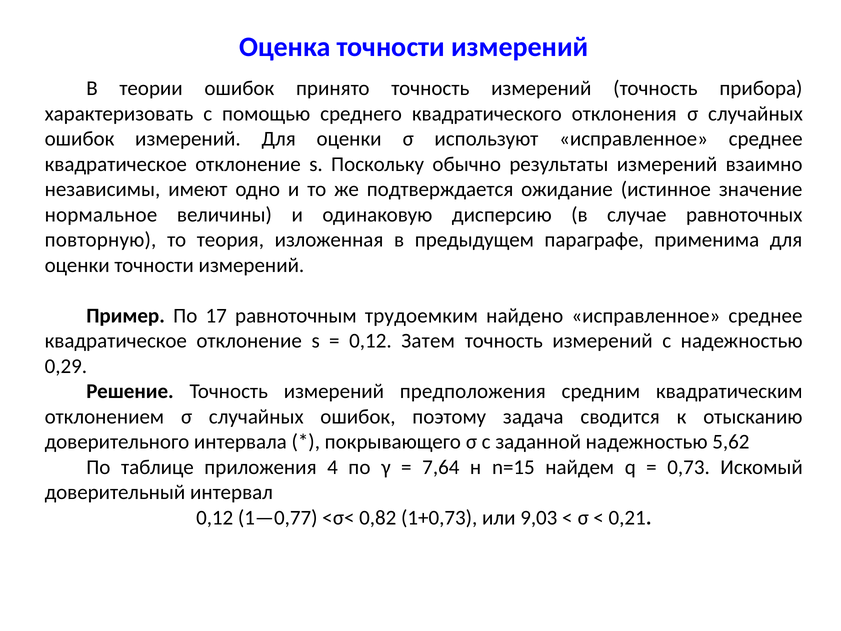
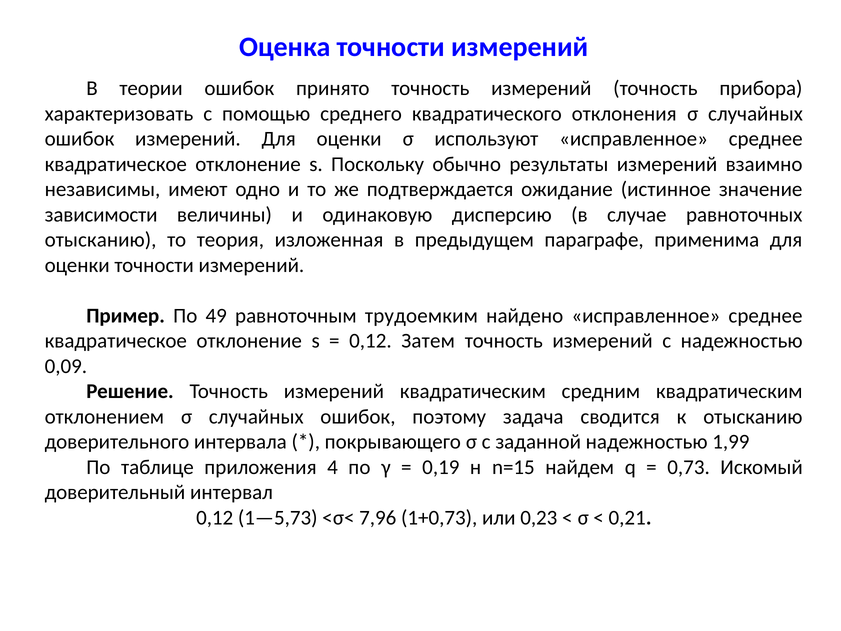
нормальное: нормальное -> зависимости (101, 215)
повторную: повторную -> отысканию (101, 240)
17: 17 -> 49 (216, 316)
0,29: 0,29 -> 0,09 (66, 366)
измерений предположения: предположения -> квадратическим (473, 391)
5,62: 5,62 -> 1,99 (731, 442)
7,64: 7,64 -> 0,19 (441, 467)
1—0,77: 1—0,77 -> 1—5,73 (278, 517)
0,82: 0,82 -> 7,96 (378, 517)
9,03: 9,03 -> 0,23 (539, 517)
